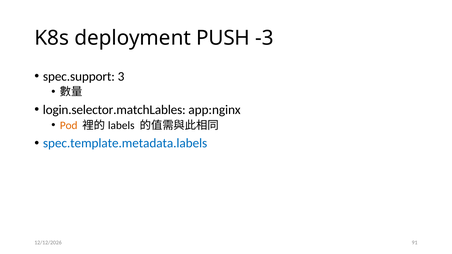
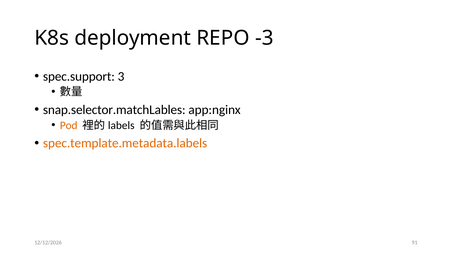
PUSH: PUSH -> REPO (223, 38)
login.selector.matchLables: login.selector.matchLables -> snap.selector.matchLables (114, 110)
spec.template.metadata.labels colour: blue -> orange (125, 143)
